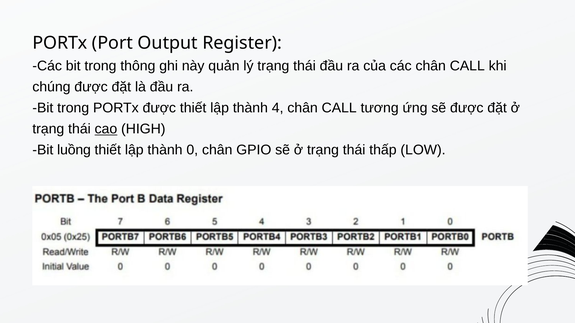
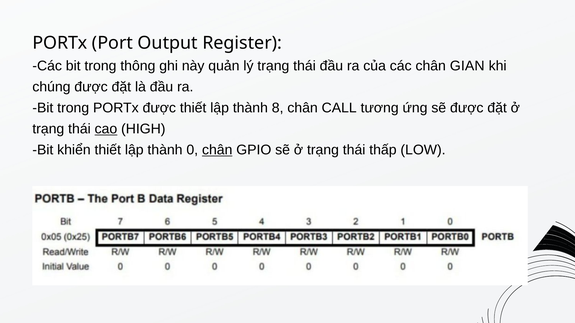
các chân CALL: CALL -> GIAN (467, 66)
4: 4 -> 8 (278, 108)
luồng: luồng -> khiển (74, 150)
chân underline: none -> present (217, 150)
